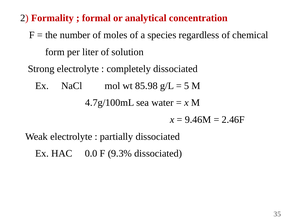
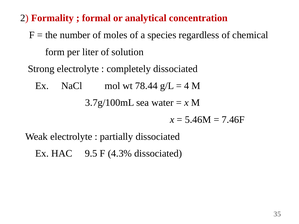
85.98: 85.98 -> 78.44 (146, 86)
5: 5 -> 4 (187, 86)
4.7g/100mL: 4.7g/100mL -> 3.7g/100mL (110, 103)
9.46M: 9.46M -> 5.46M (198, 120)
2.46F: 2.46F -> 7.46F (233, 120)
0.0: 0.0 -> 9.5 (91, 154)
9.3%: 9.3% -> 4.3% (120, 154)
